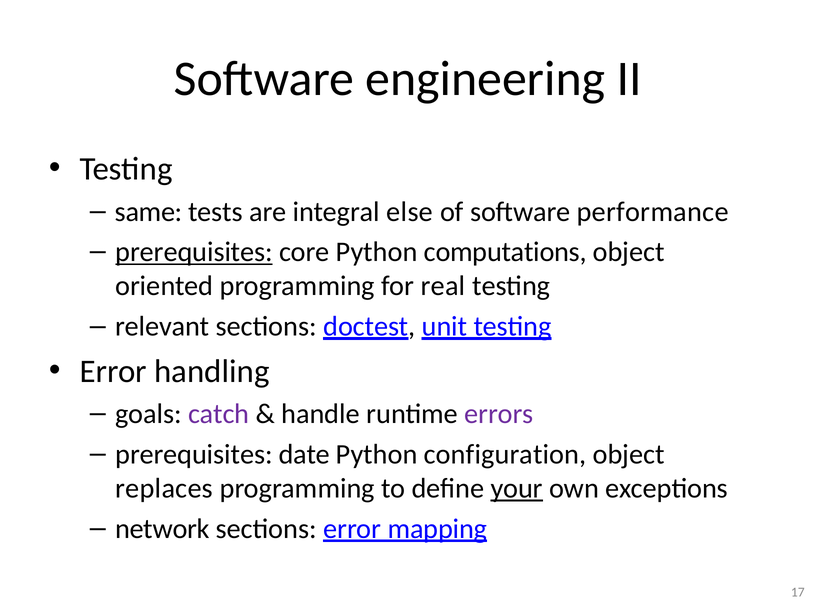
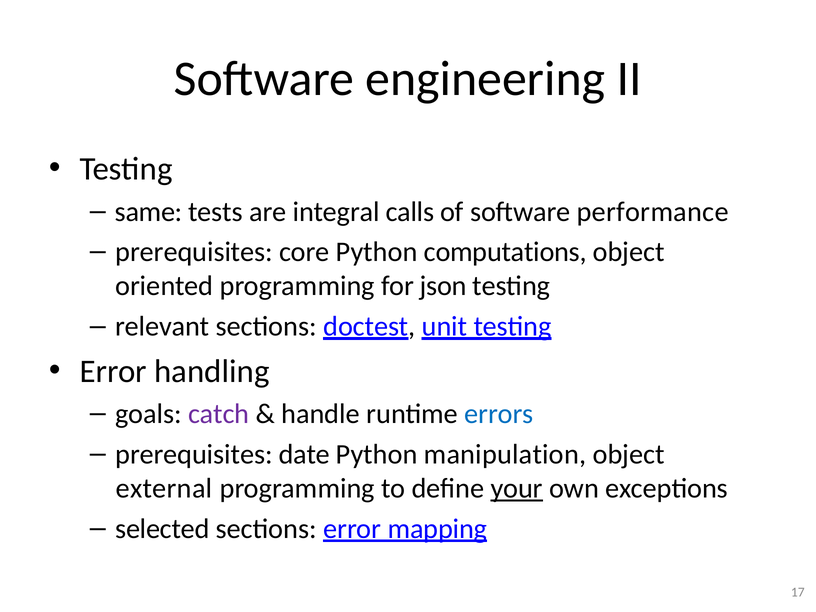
else: else -> calls (410, 212)
prerequisites underline: present -> none (194, 252)
real: real -> json (443, 286)
errors colour: purple -> blue (499, 414)
configuration: configuration -> manipulation (505, 454)
replaces: replaces -> external (164, 488)
network: network -> selected (162, 529)
